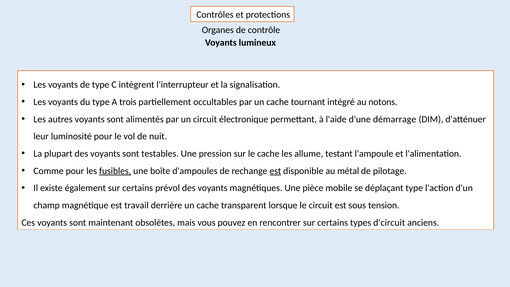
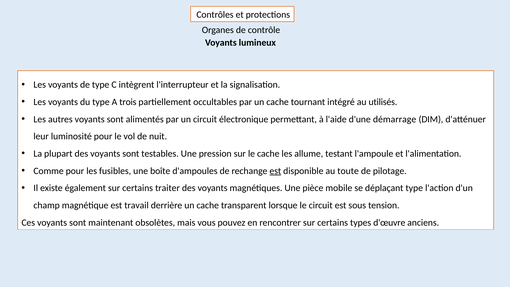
notons: notons -> utilisés (383, 102)
fusibles underline: present -> none (115, 171)
métal: métal -> toute (348, 171)
prévol: prévol -> traiter (168, 188)
d'circuit: d'circuit -> d'œuvre (389, 222)
